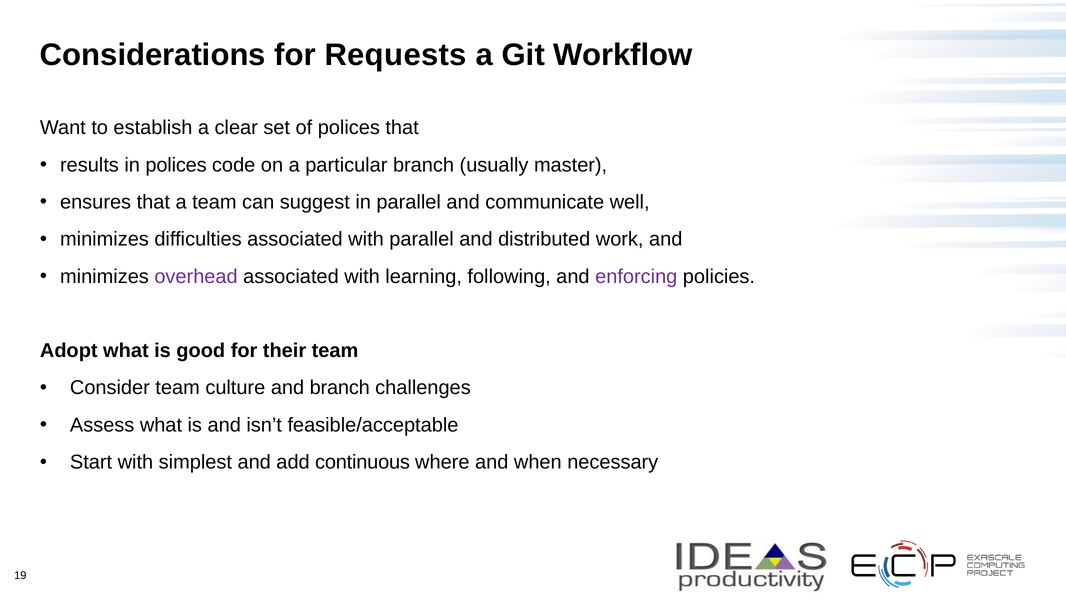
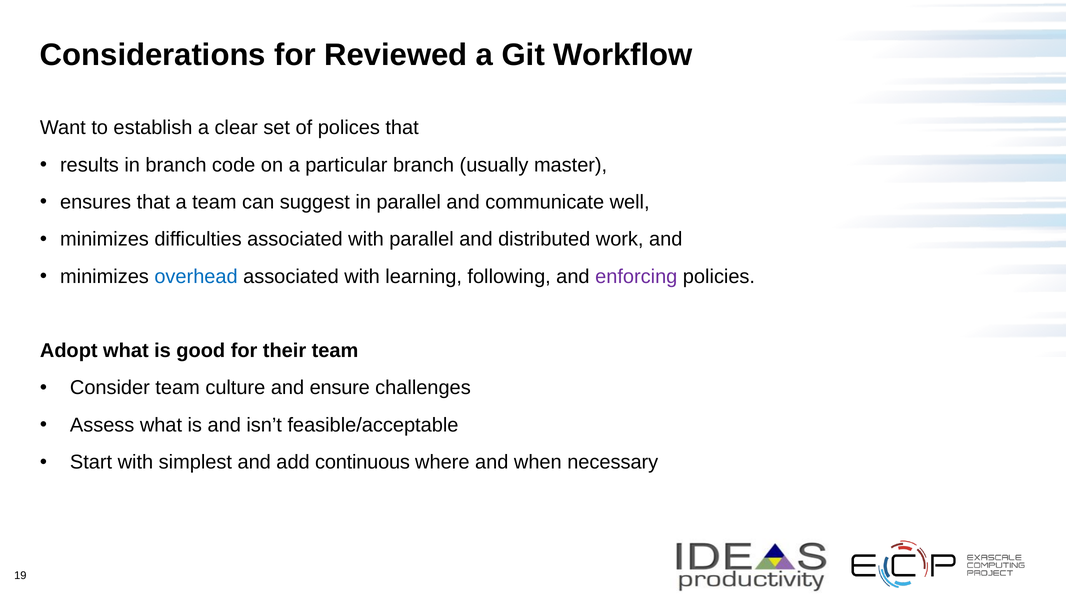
Requests: Requests -> Reviewed (396, 55)
in polices: polices -> branch (176, 165)
overhead colour: purple -> blue (196, 276)
and branch: branch -> ensure (340, 388)
